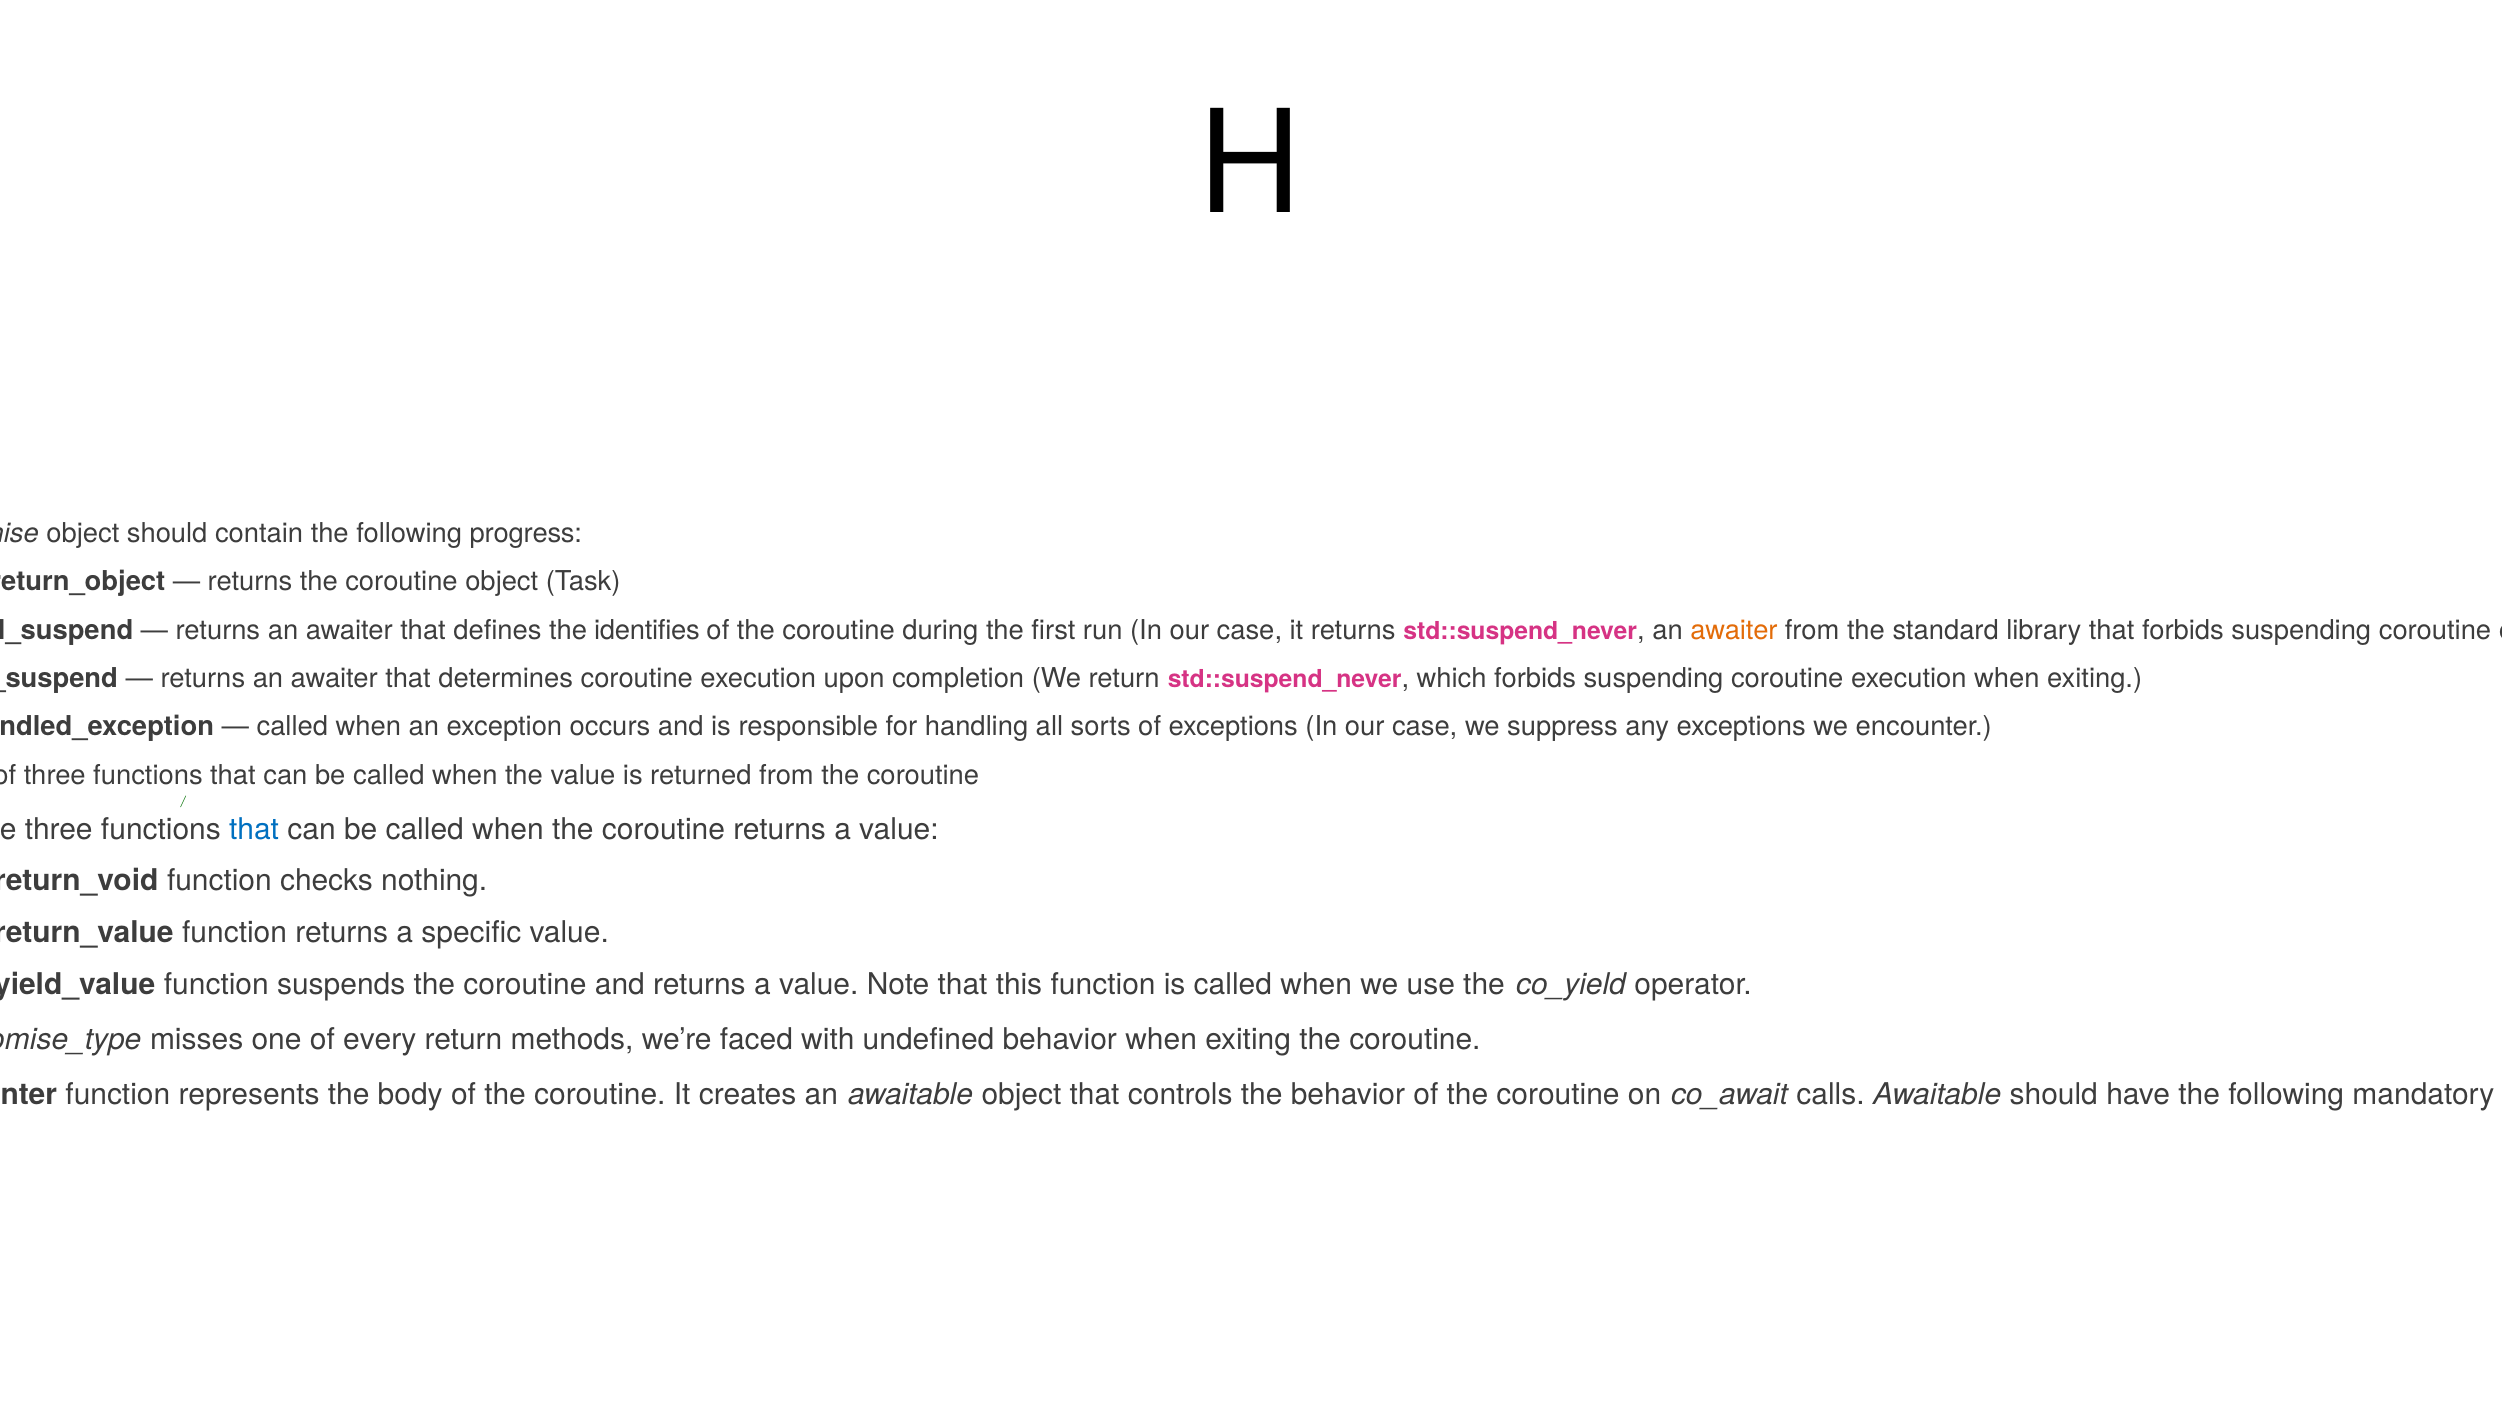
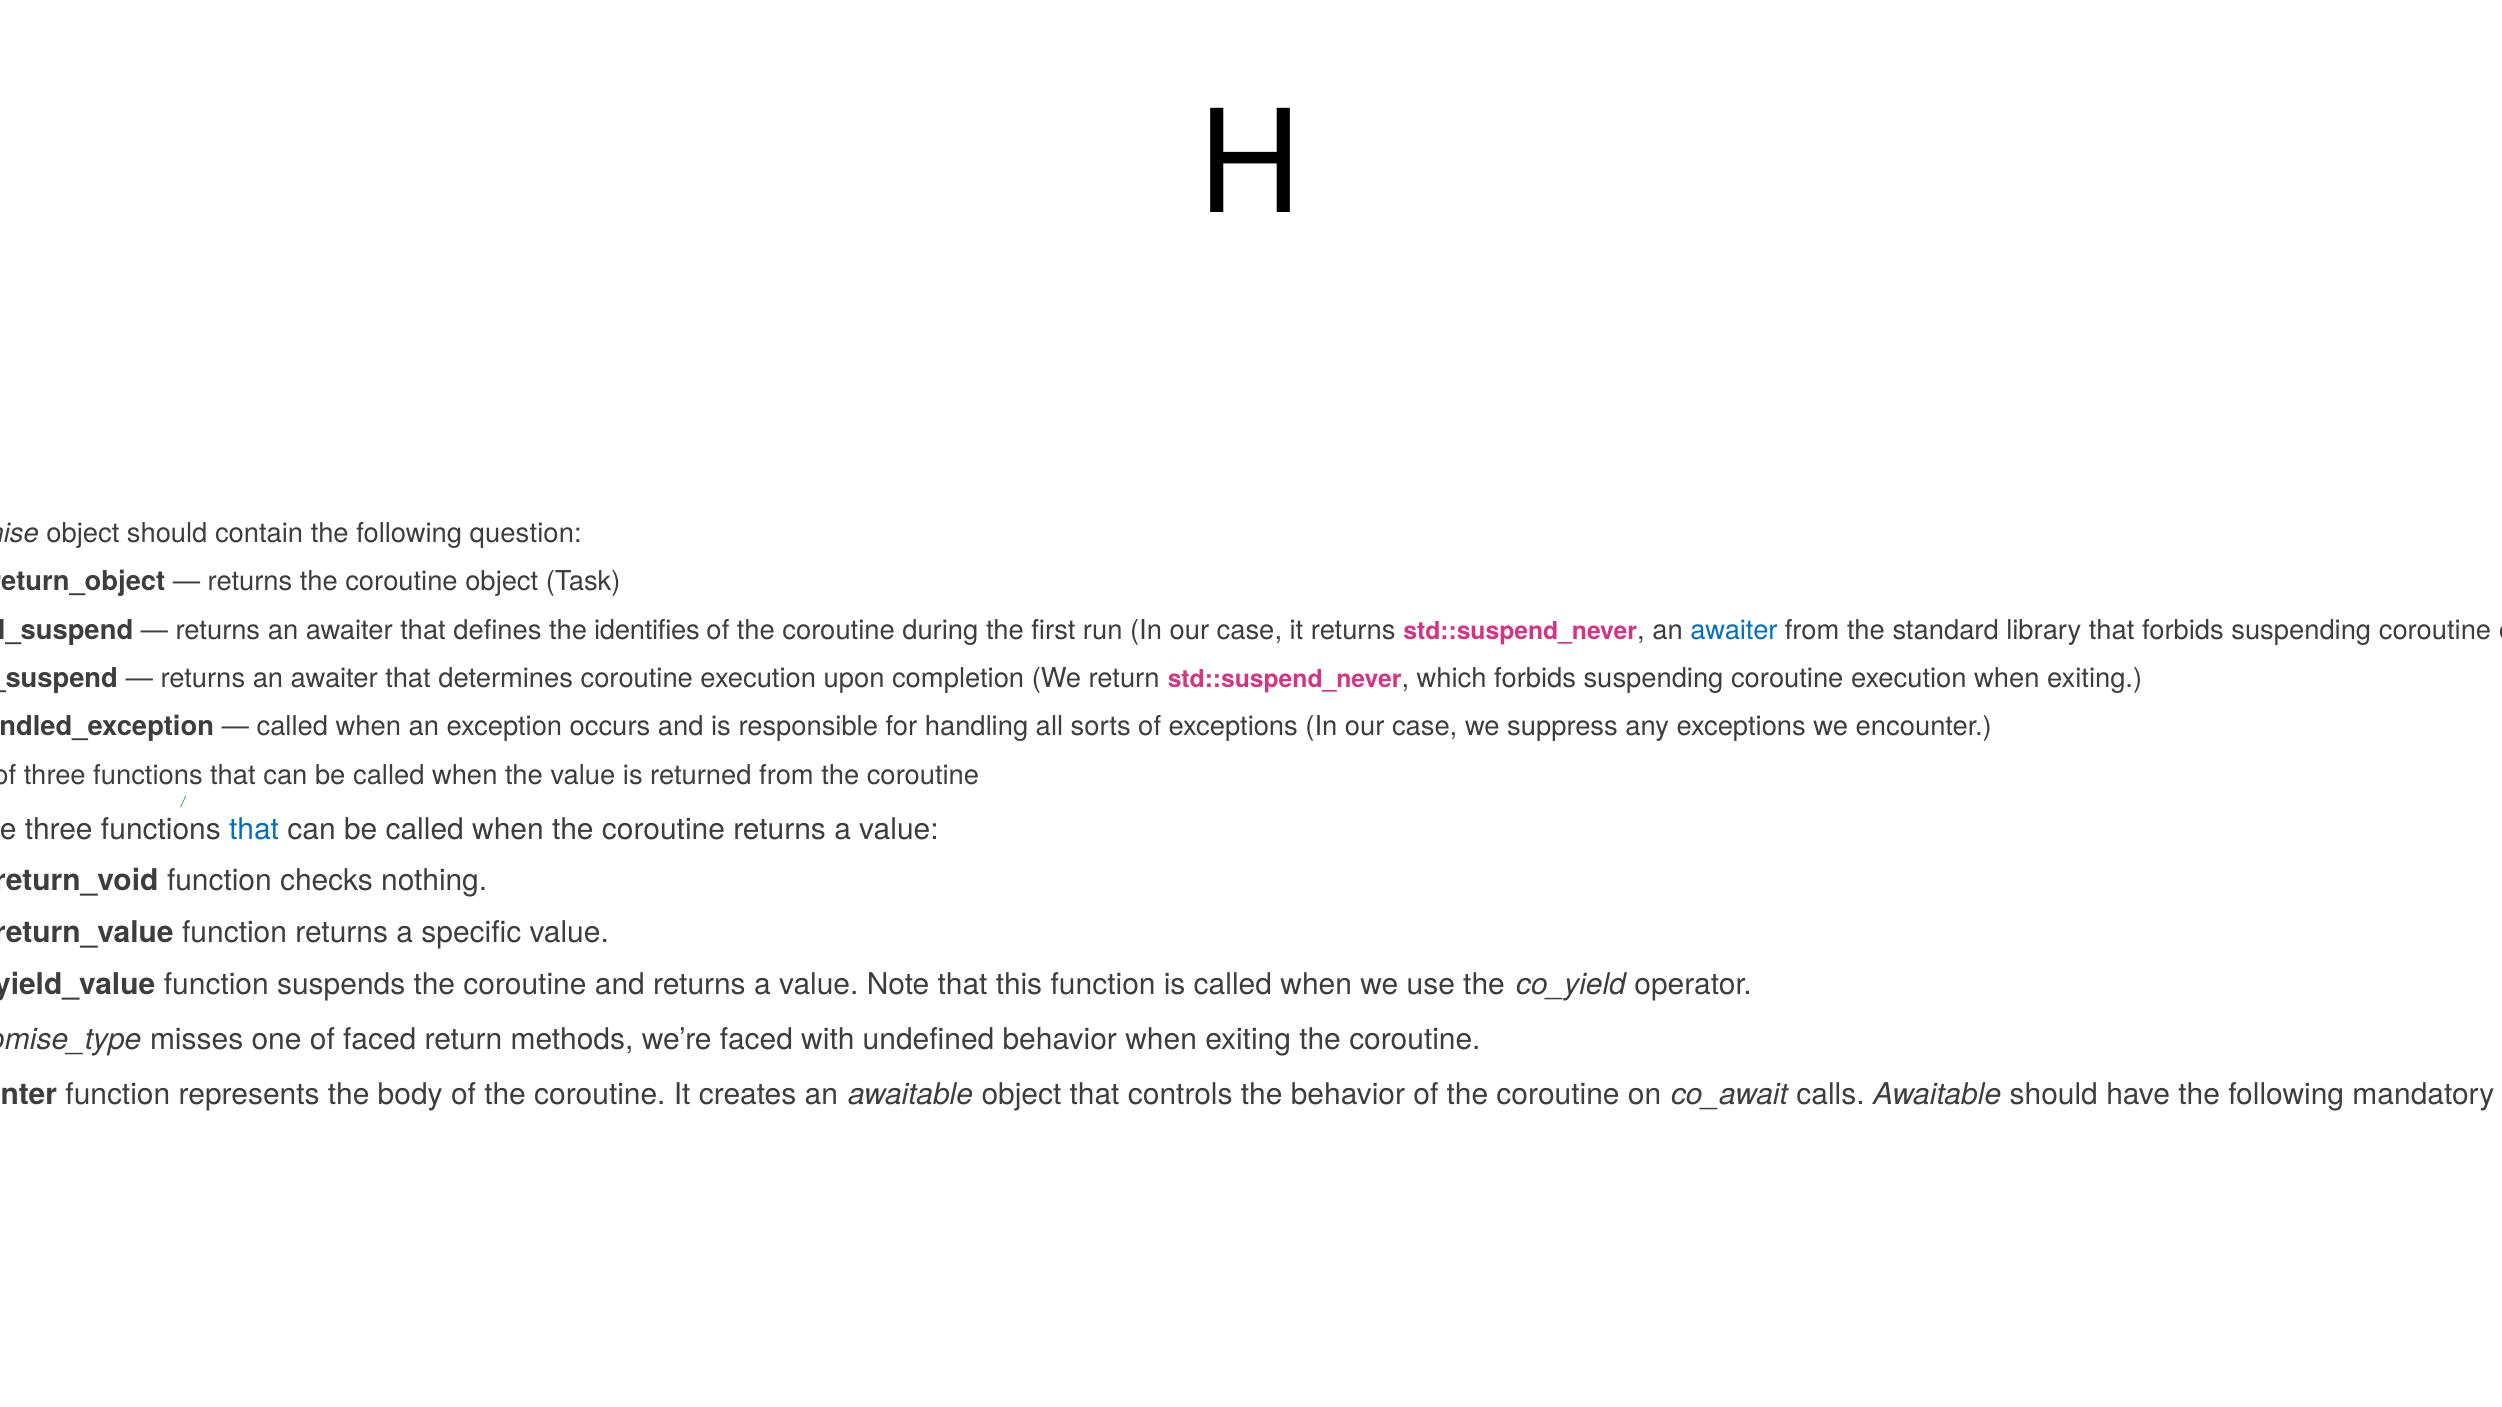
progress: progress -> question (526, 533)
awaiter colour: orange -> blue (1734, 630)
of every: every -> faced (380, 1040)
